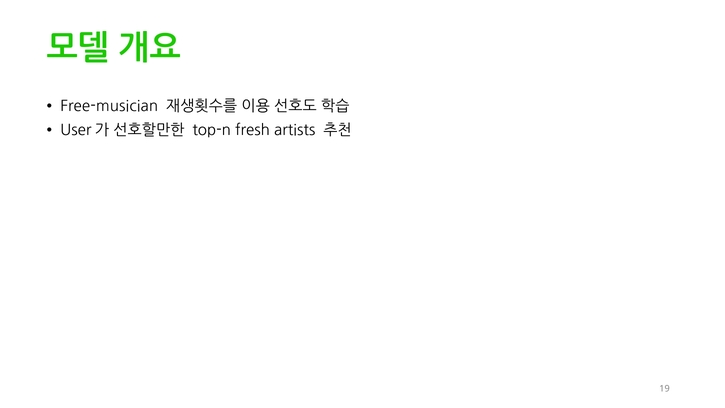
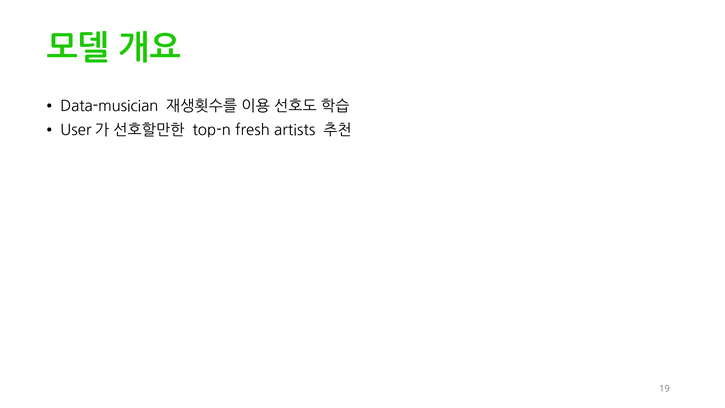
Free-musician: Free-musician -> Data-musician (109, 106)
